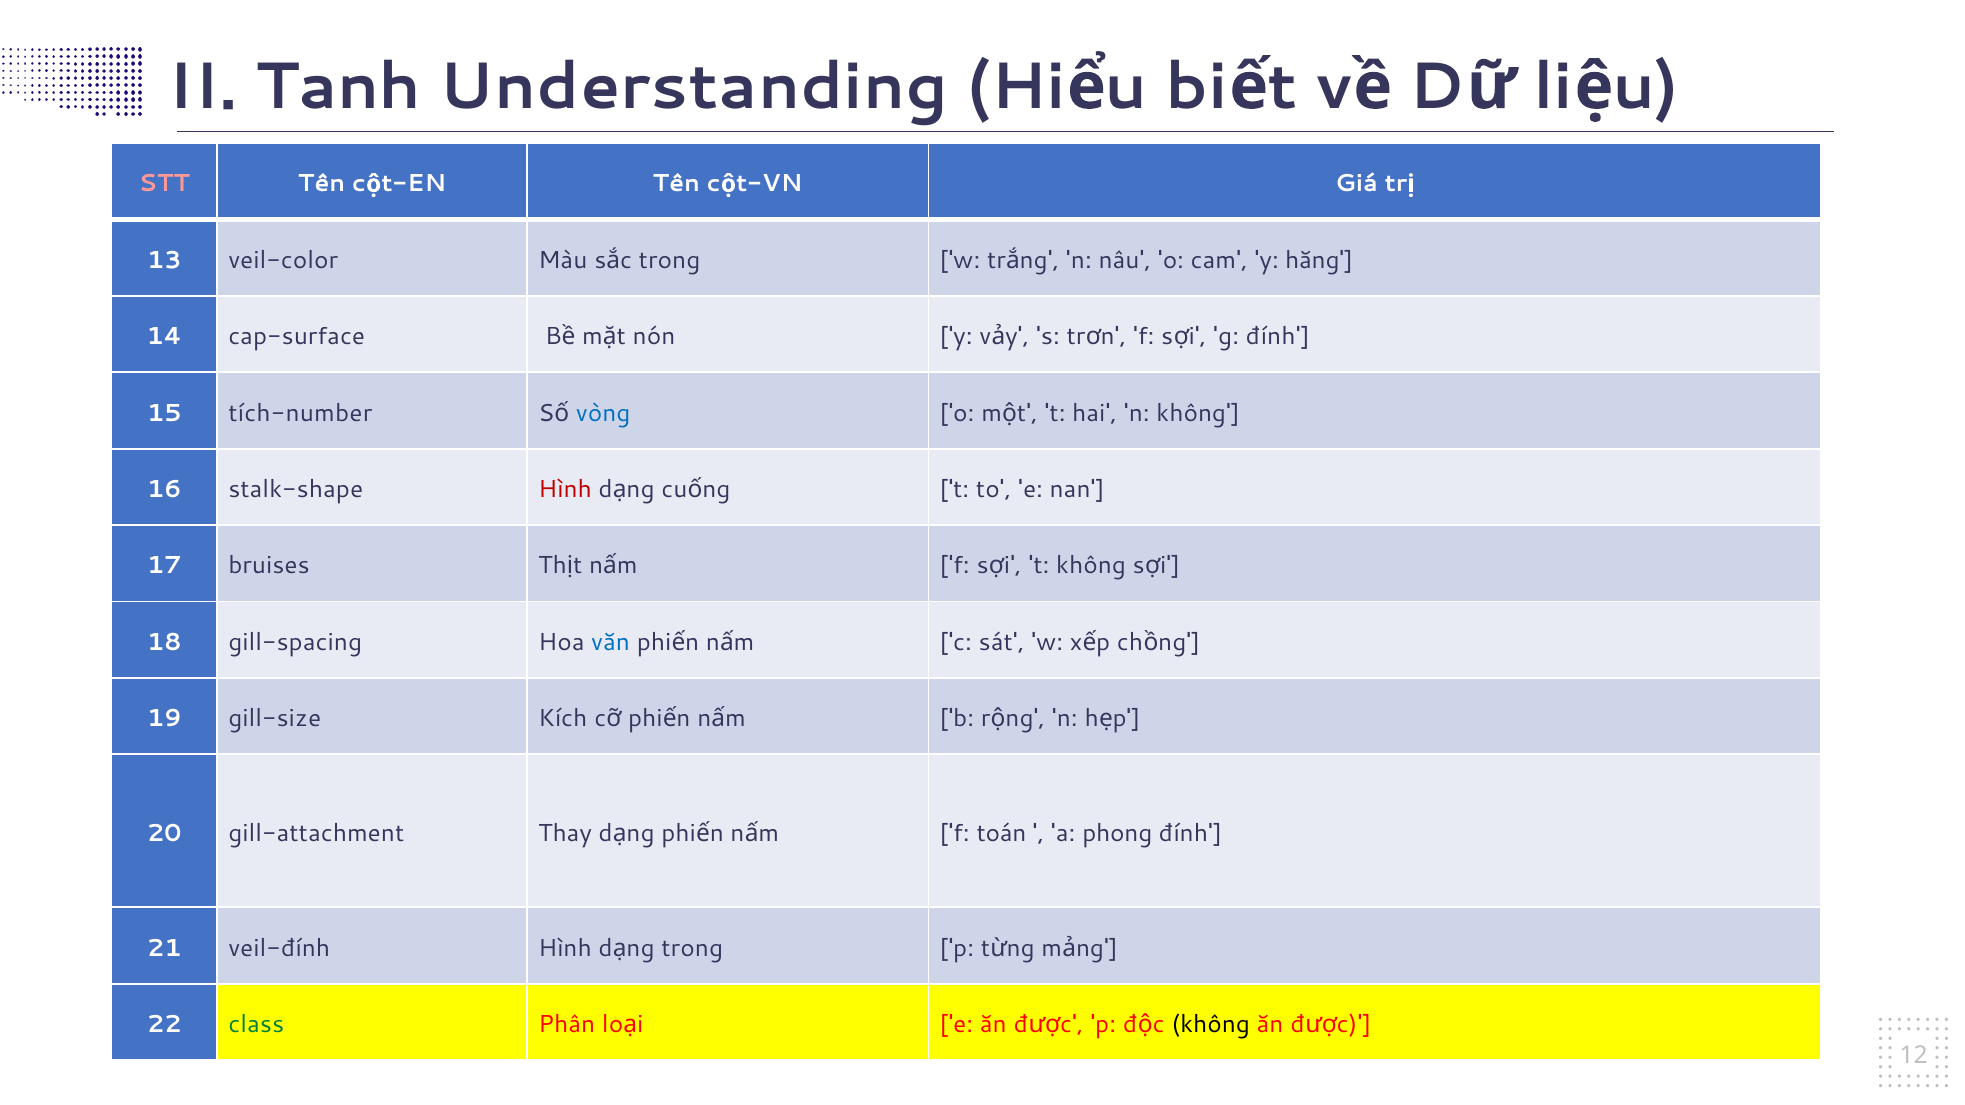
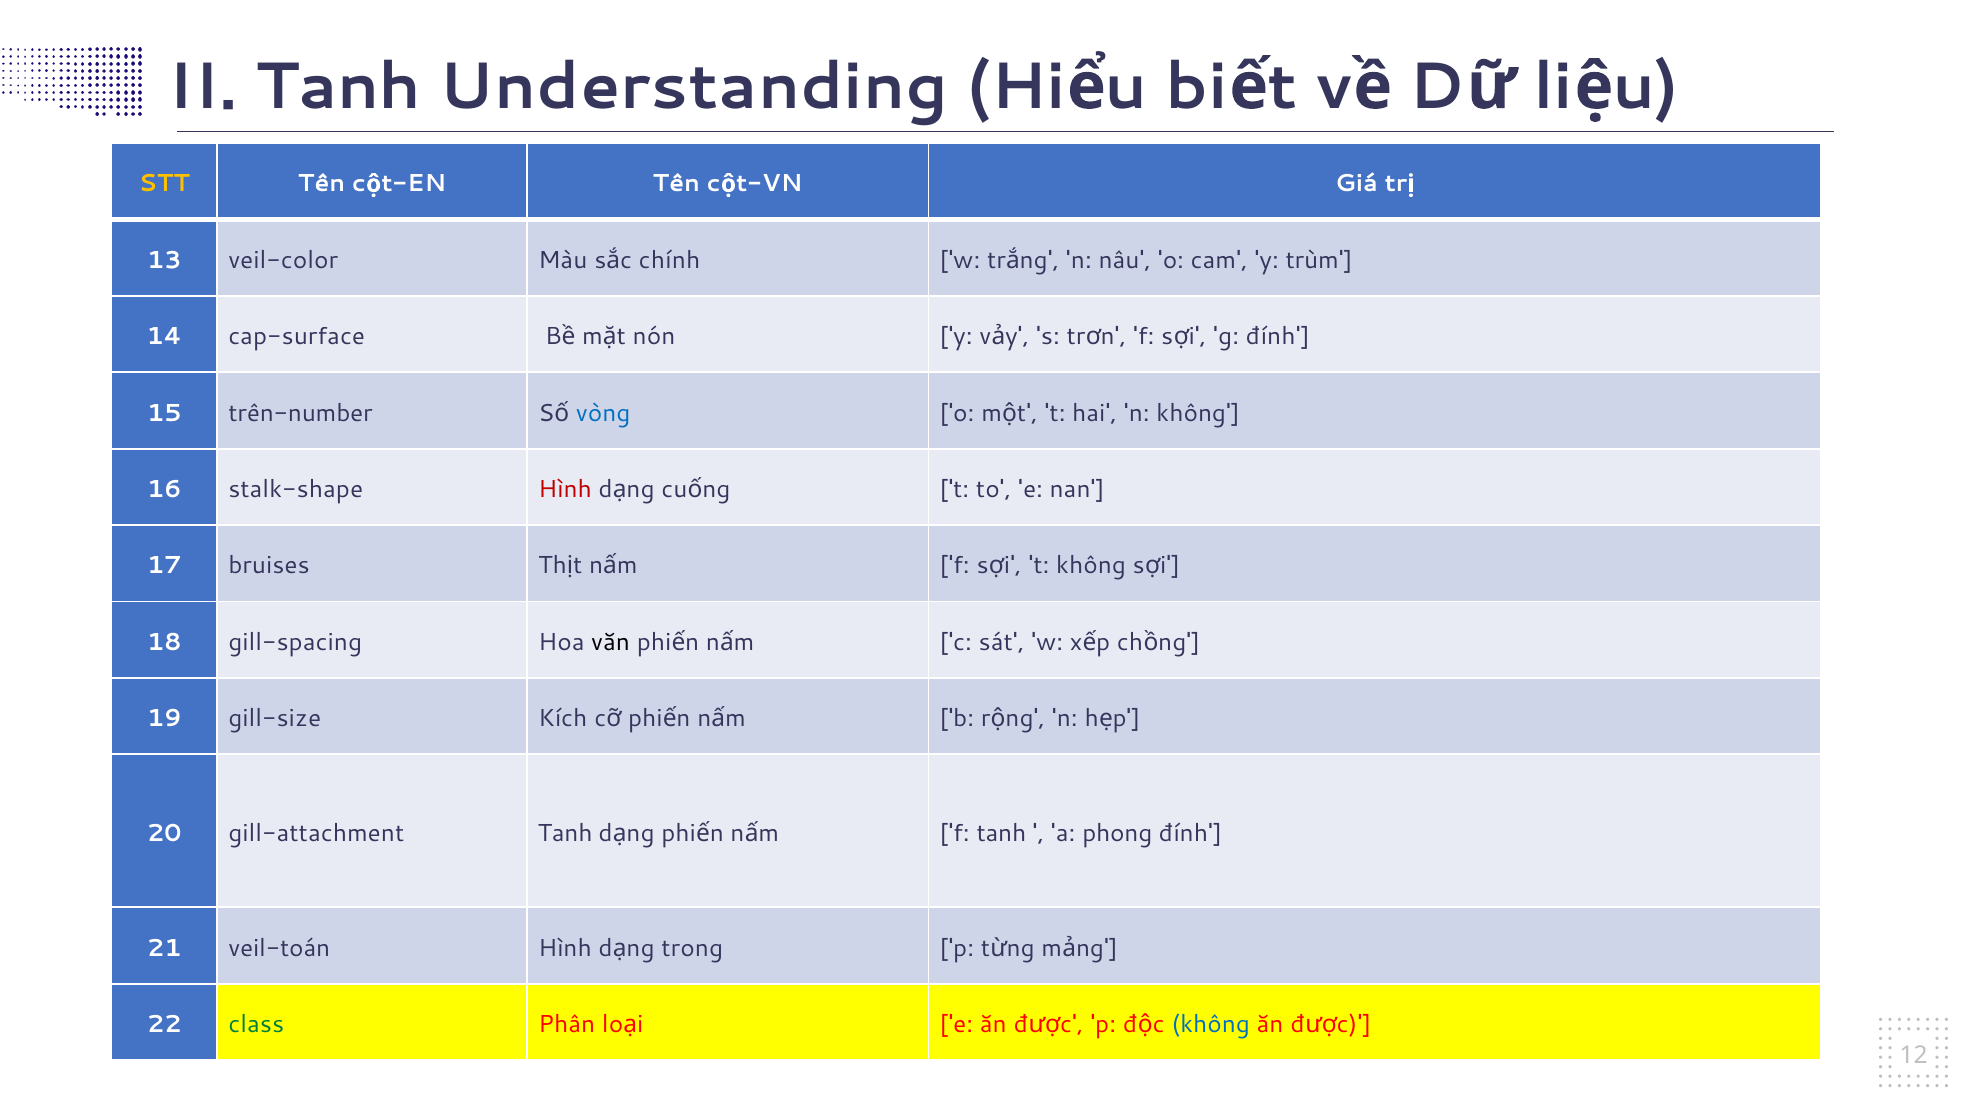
STT colour: pink -> yellow (164, 184)
c trong: trong -> chính (670, 260)
hăng: hăng -> trùm (1319, 260)
tích-number: tích-number -> trên-number (301, 413)
văn colour: blue -> black (611, 642)
gill-attachment Thay: Thay -> Tanh (565, 833)
f toán: toán -> tanh (1001, 833)
veil-đính: veil-đính -> veil-toán (279, 948)
không colour: black -> blue (1211, 1025)
